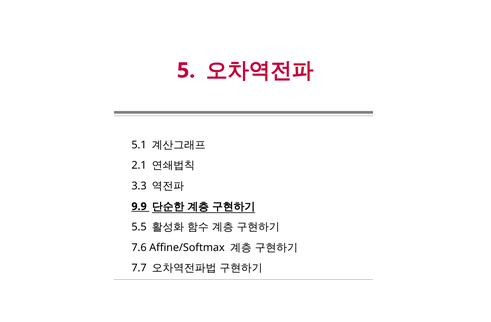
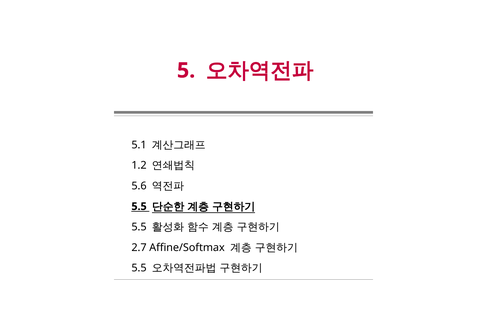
2.1: 2.1 -> 1.2 (139, 166)
3.3: 3.3 -> 5.6 (139, 186)
9.9: 9.9 -> 5.5 (139, 207)
7.6: 7.6 -> 2.7 (139, 248)
7.7: 7.7 -> 5.5 (139, 268)
